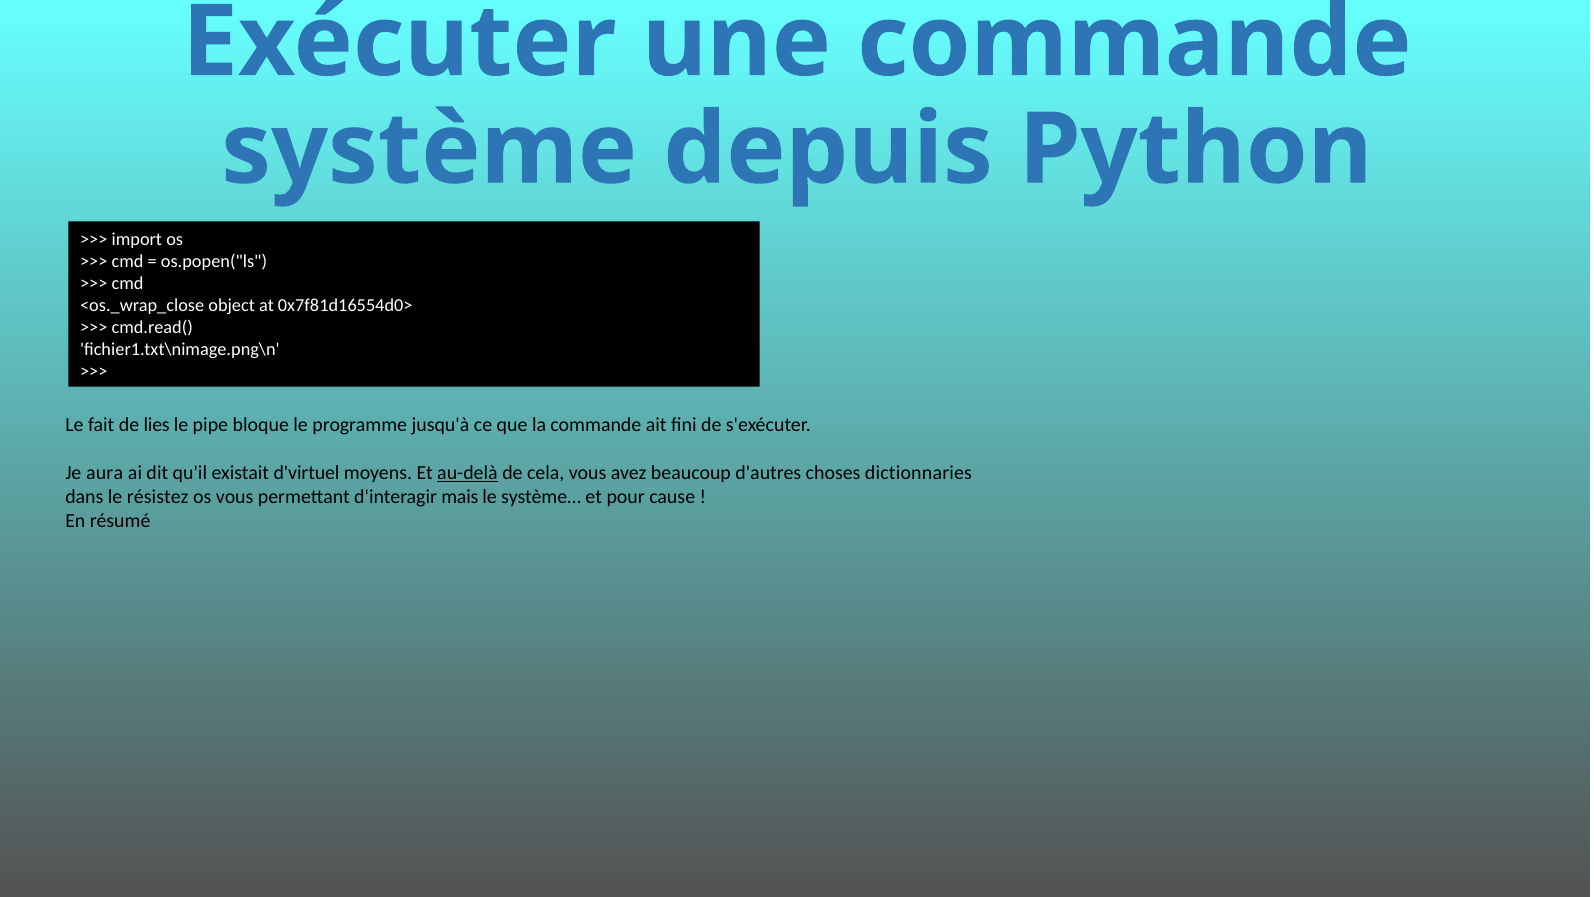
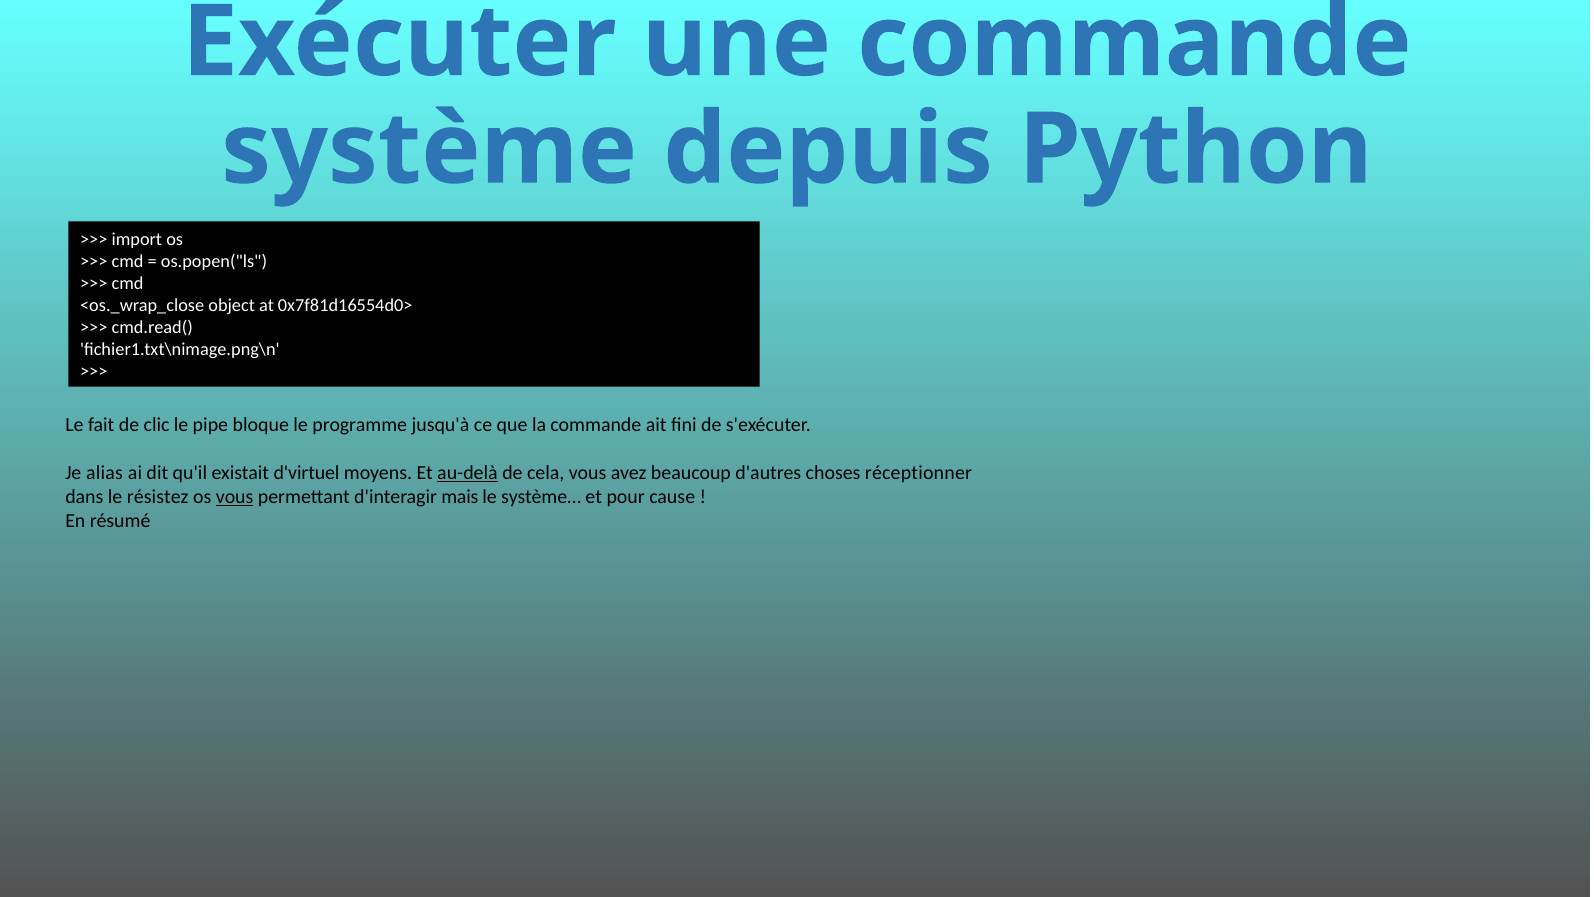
lies: lies -> clic (157, 425)
aura: aura -> alias (105, 473)
dictionnaries: dictionnaries -> réceptionner (918, 473)
vous underline: none -> present (235, 497)
